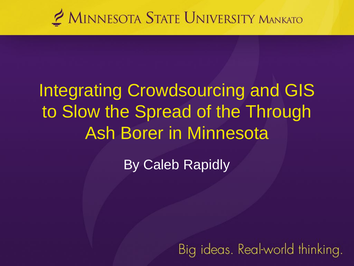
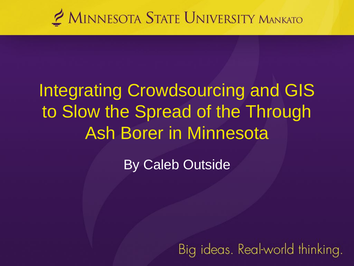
Rapidly: Rapidly -> Outside (207, 164)
